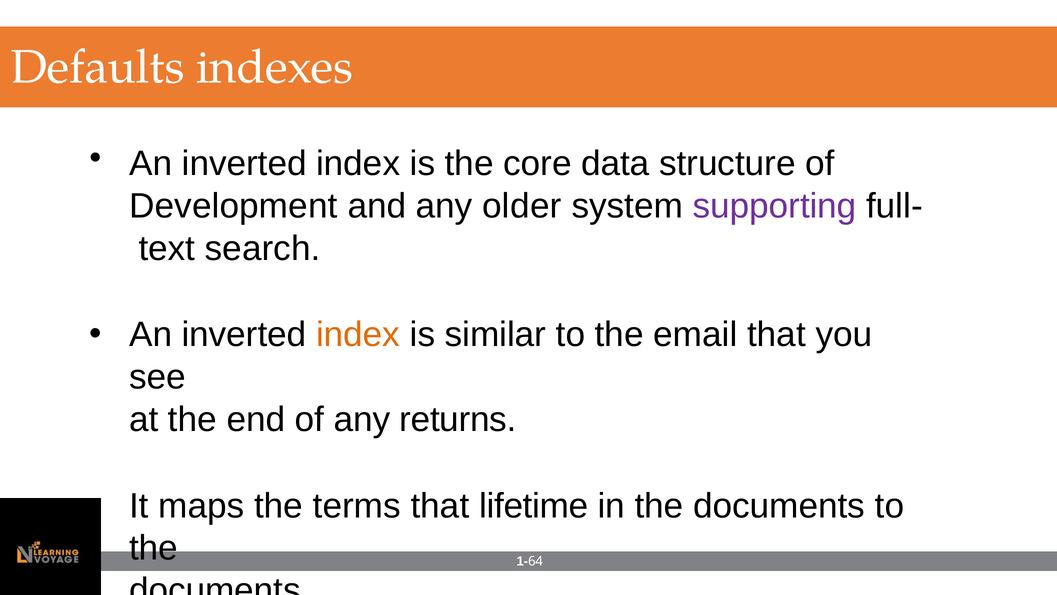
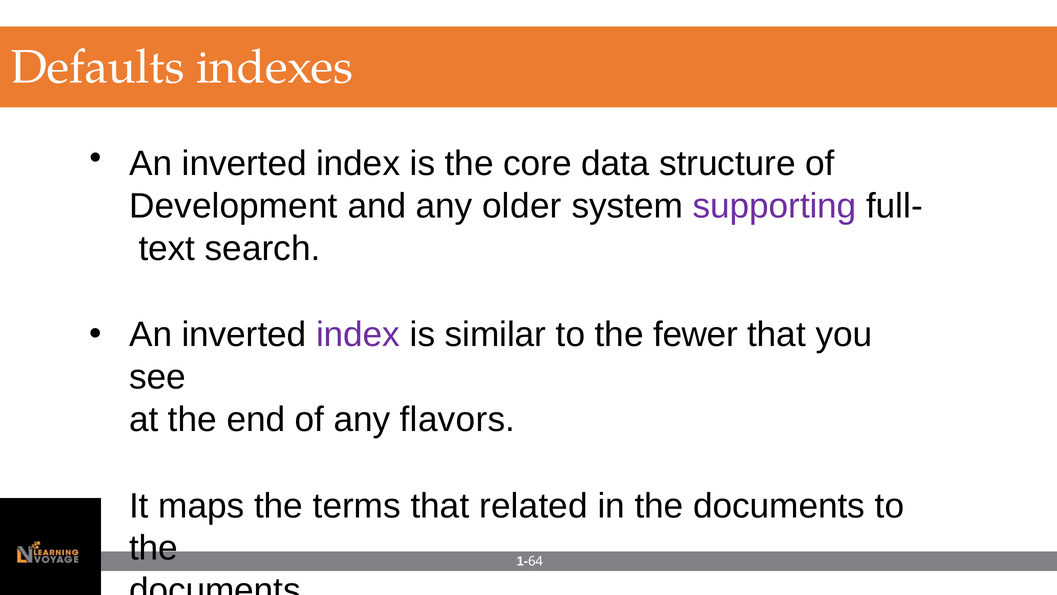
index colour: orange -> purple (358, 335)
email: email -> fewer (696, 335)
returns: returns -> flavors (458, 419)
lifetime: lifetime -> related (533, 506)
